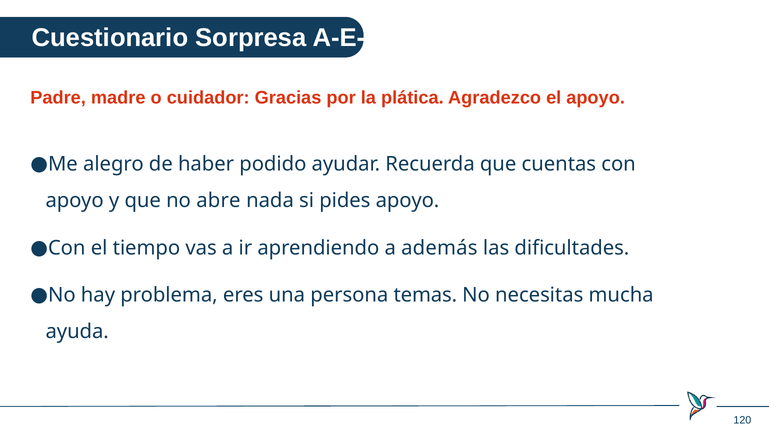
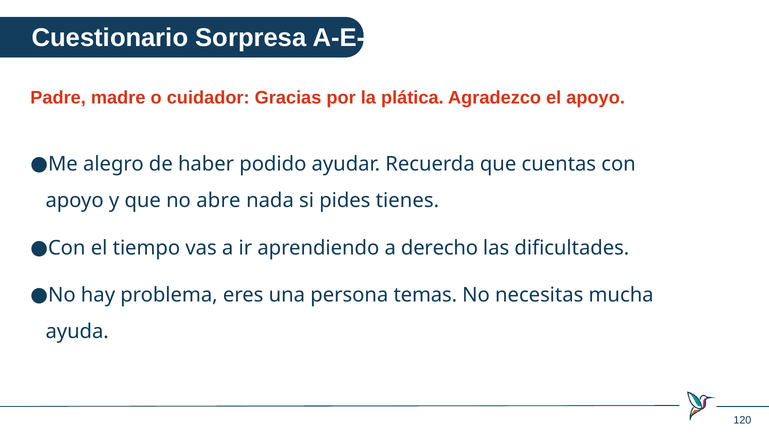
pides apoyo: apoyo -> tienes (407, 200)
además: además -> derecho (440, 248)
